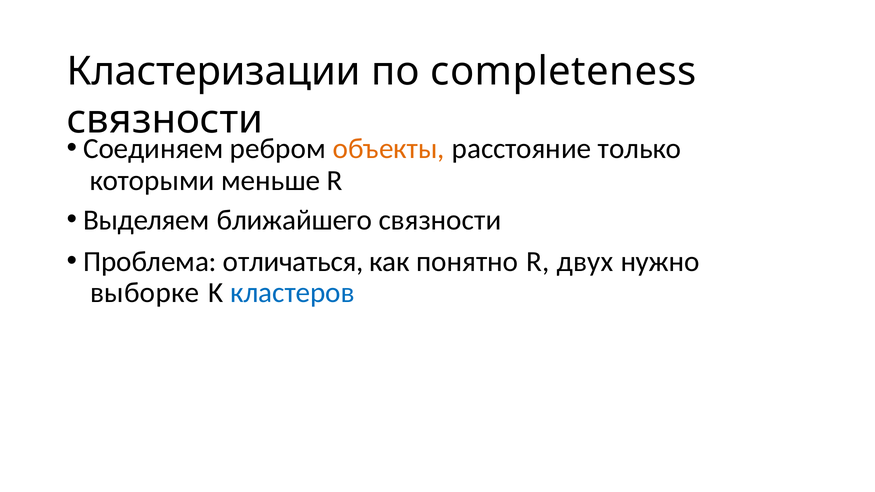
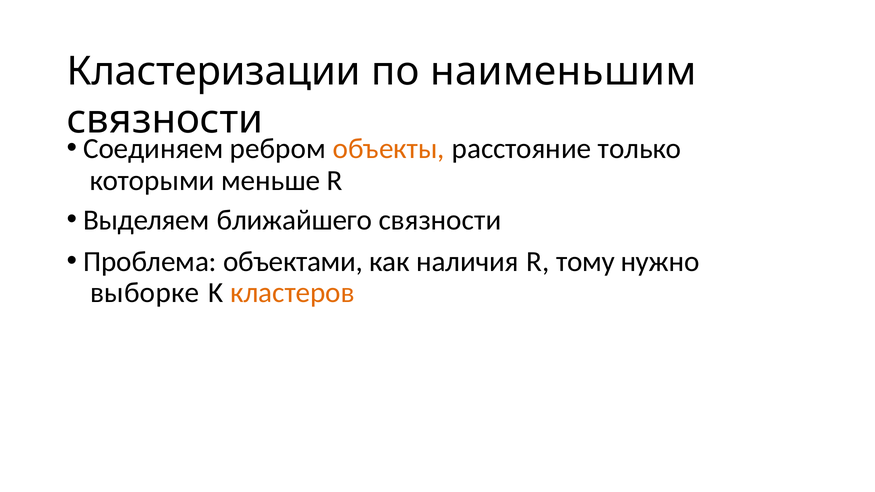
completeness: completeness -> наименьшим (563, 72)
отличаться: отличаться -> объектами (293, 262)
понятно: понятно -> наличия (467, 262)
двух: двух -> тому (585, 262)
кластеров colour: blue -> orange (292, 293)
